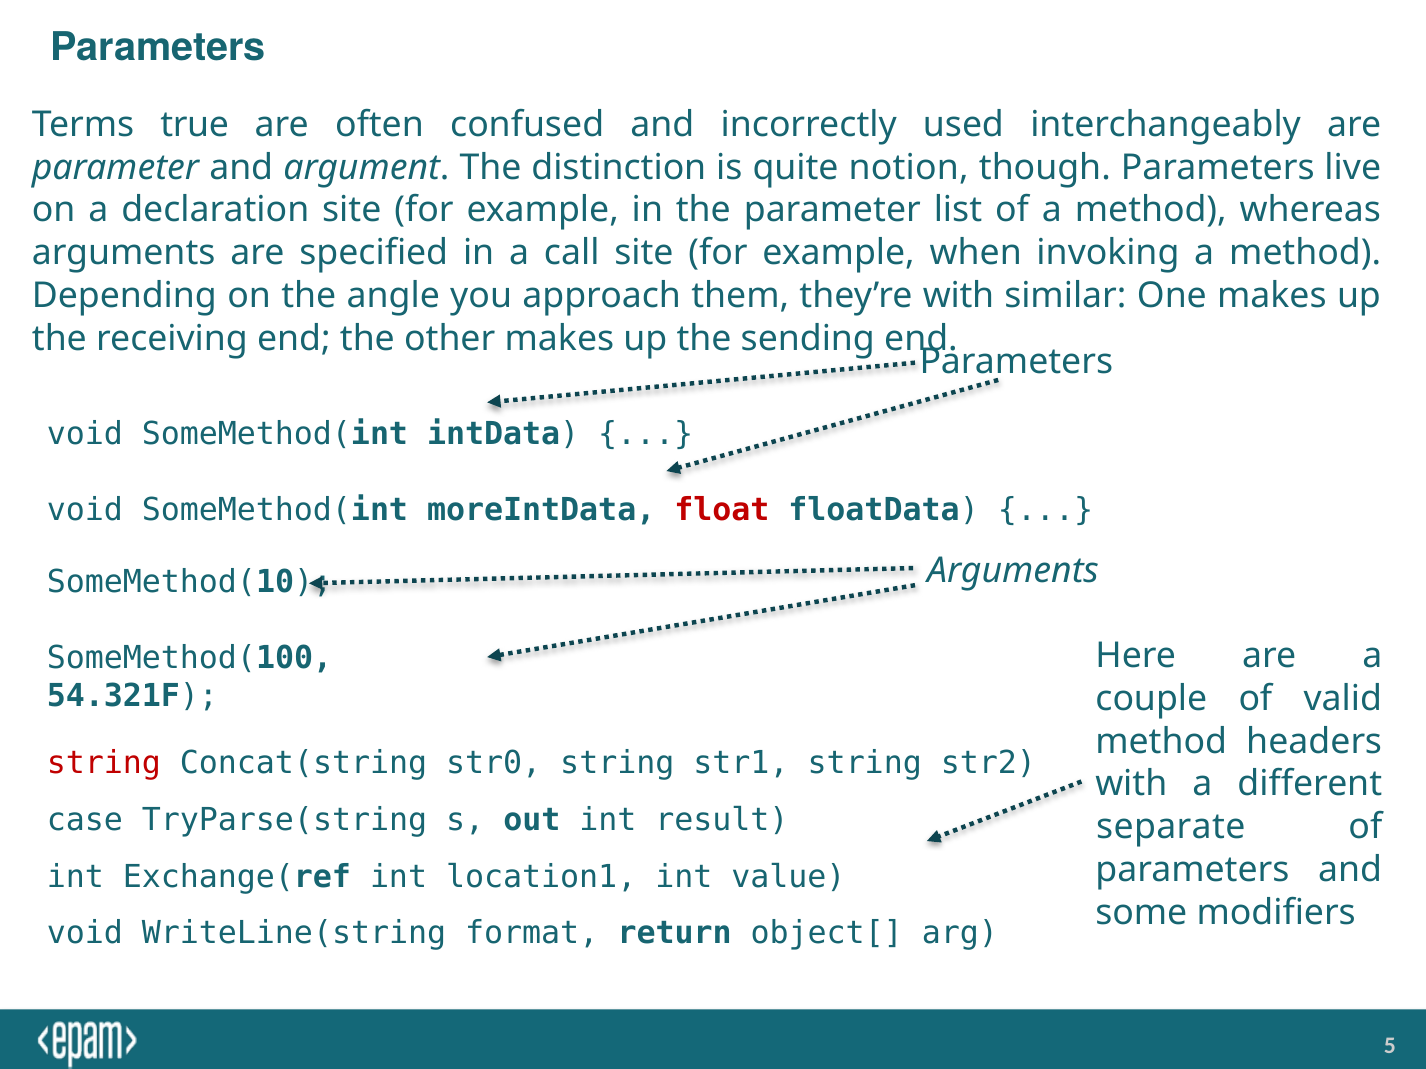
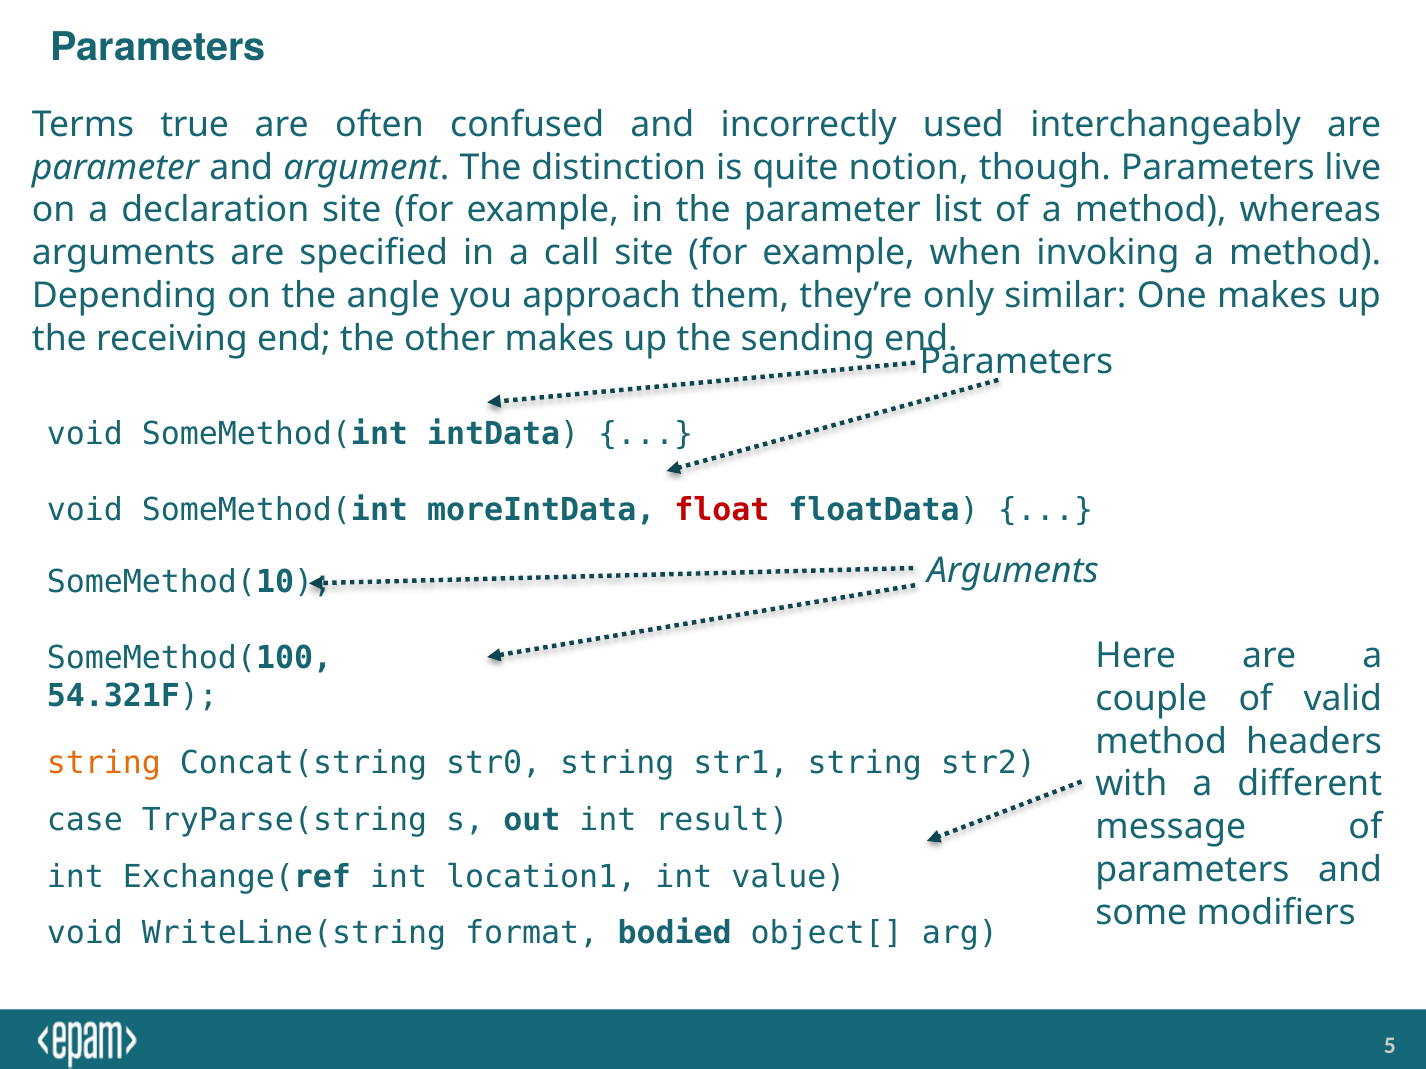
they’re with: with -> only (958, 296)
string colour: red -> orange (104, 763)
separate: separate -> message (1171, 827)
return: return -> bodied (675, 934)
